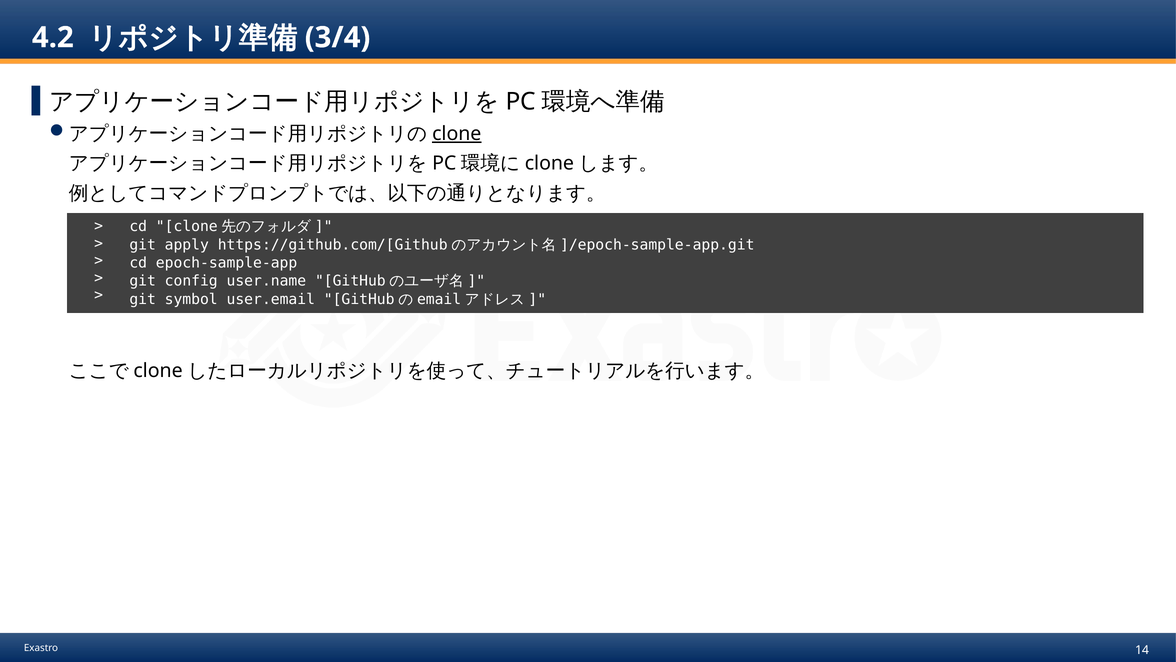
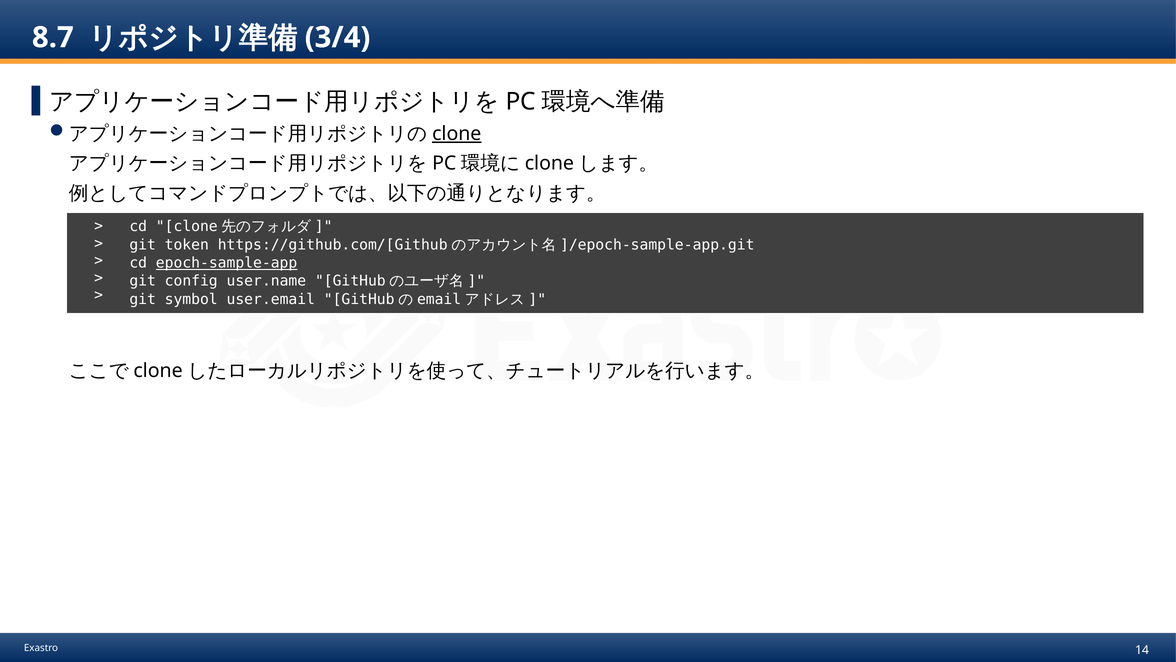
4.2: 4.2 -> 8.7 (53, 37)
apply: apply -> token (187, 245)
epoch-sample-app underline: none -> present (227, 263)
